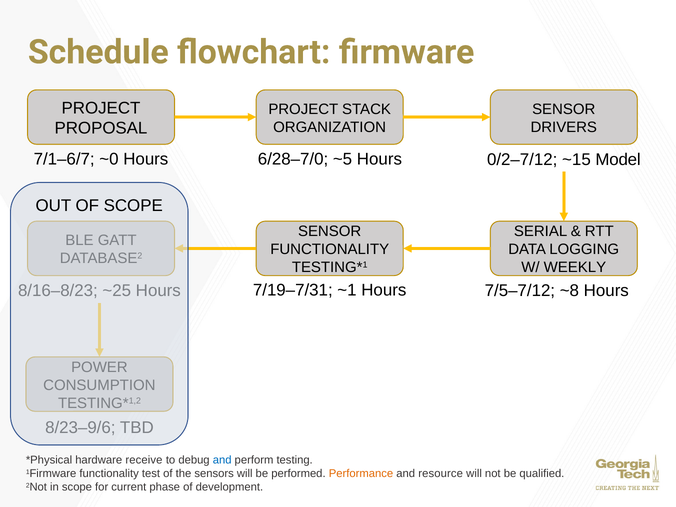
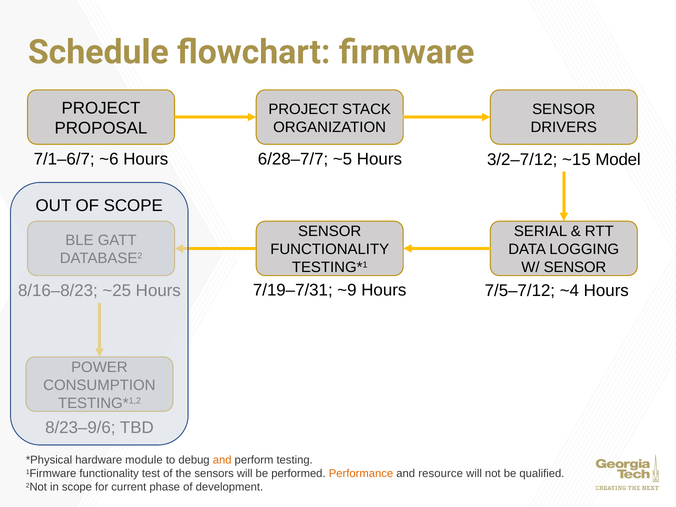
~0: ~0 -> ~6 (109, 159)
6/28–7/0: 6/28–7/0 -> 6/28–7/7 (293, 159)
0/2–7/12: 0/2–7/12 -> 3/2–7/12 (522, 160)
W/ WEEKLY: WEEKLY -> SENSOR (575, 267)
~1: ~1 -> ~9 (347, 290)
~8: ~8 -> ~4 (569, 291)
receive: receive -> module (144, 460)
and colour: blue -> orange (222, 460)
